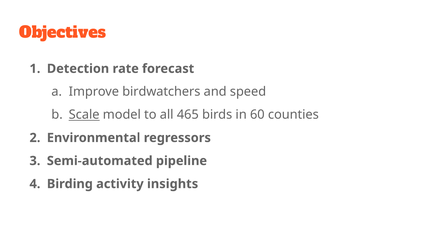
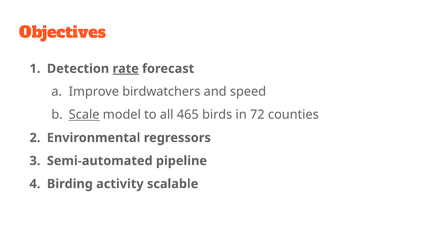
rate underline: none -> present (126, 69)
60: 60 -> 72 (257, 114)
insights: insights -> scalable (173, 183)
